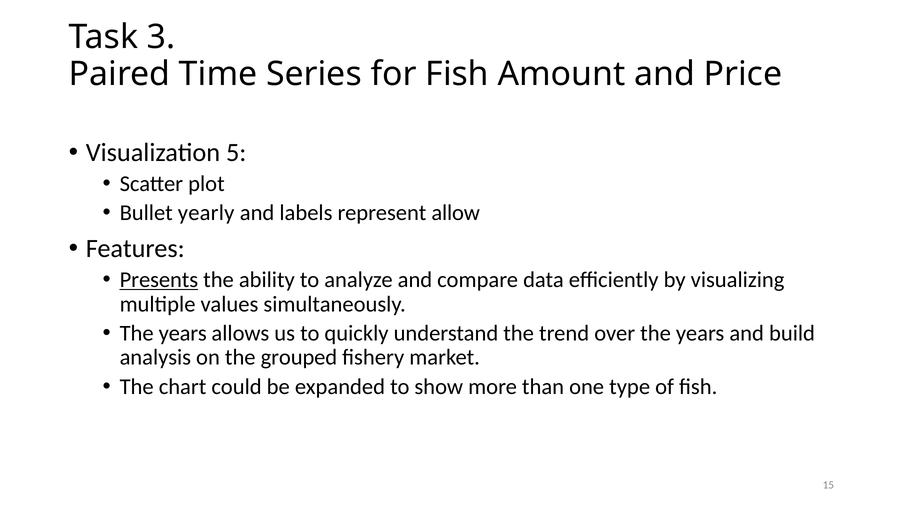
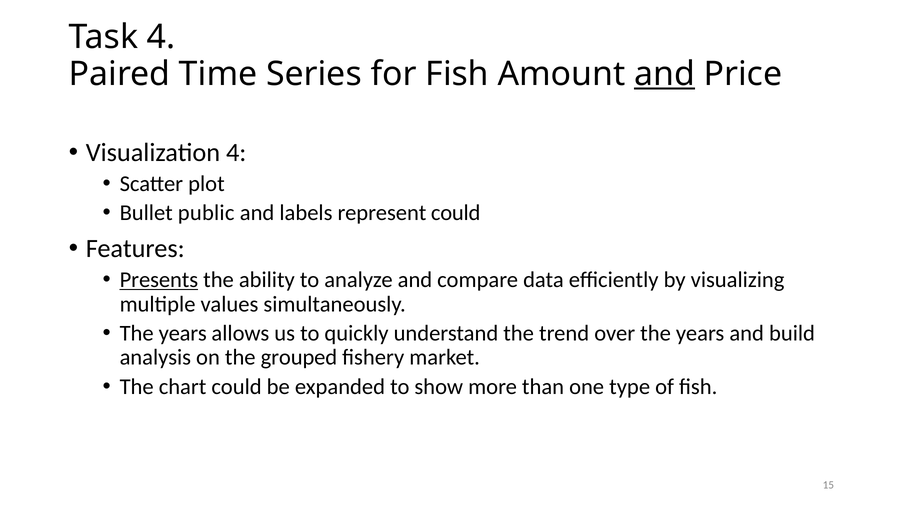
Task 3: 3 -> 4 (161, 37)
and underline: none -> present (665, 74)
Visualization 5: 5 -> 4 (236, 153)
yearly: yearly -> public (206, 213)
represent allow: allow -> could (456, 213)
